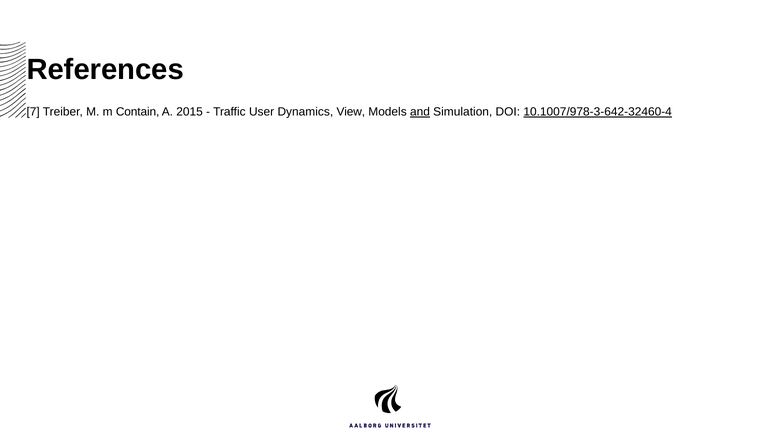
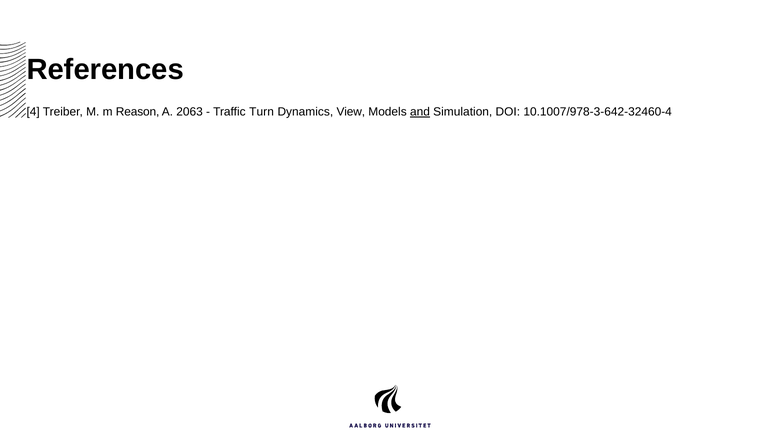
7: 7 -> 4 (33, 112)
Contain: Contain -> Reason (138, 112)
2015: 2015 -> 2063 (190, 112)
User: User -> Turn (262, 112)
10.1007/978-3-642-32460-4 underline: present -> none (598, 112)
